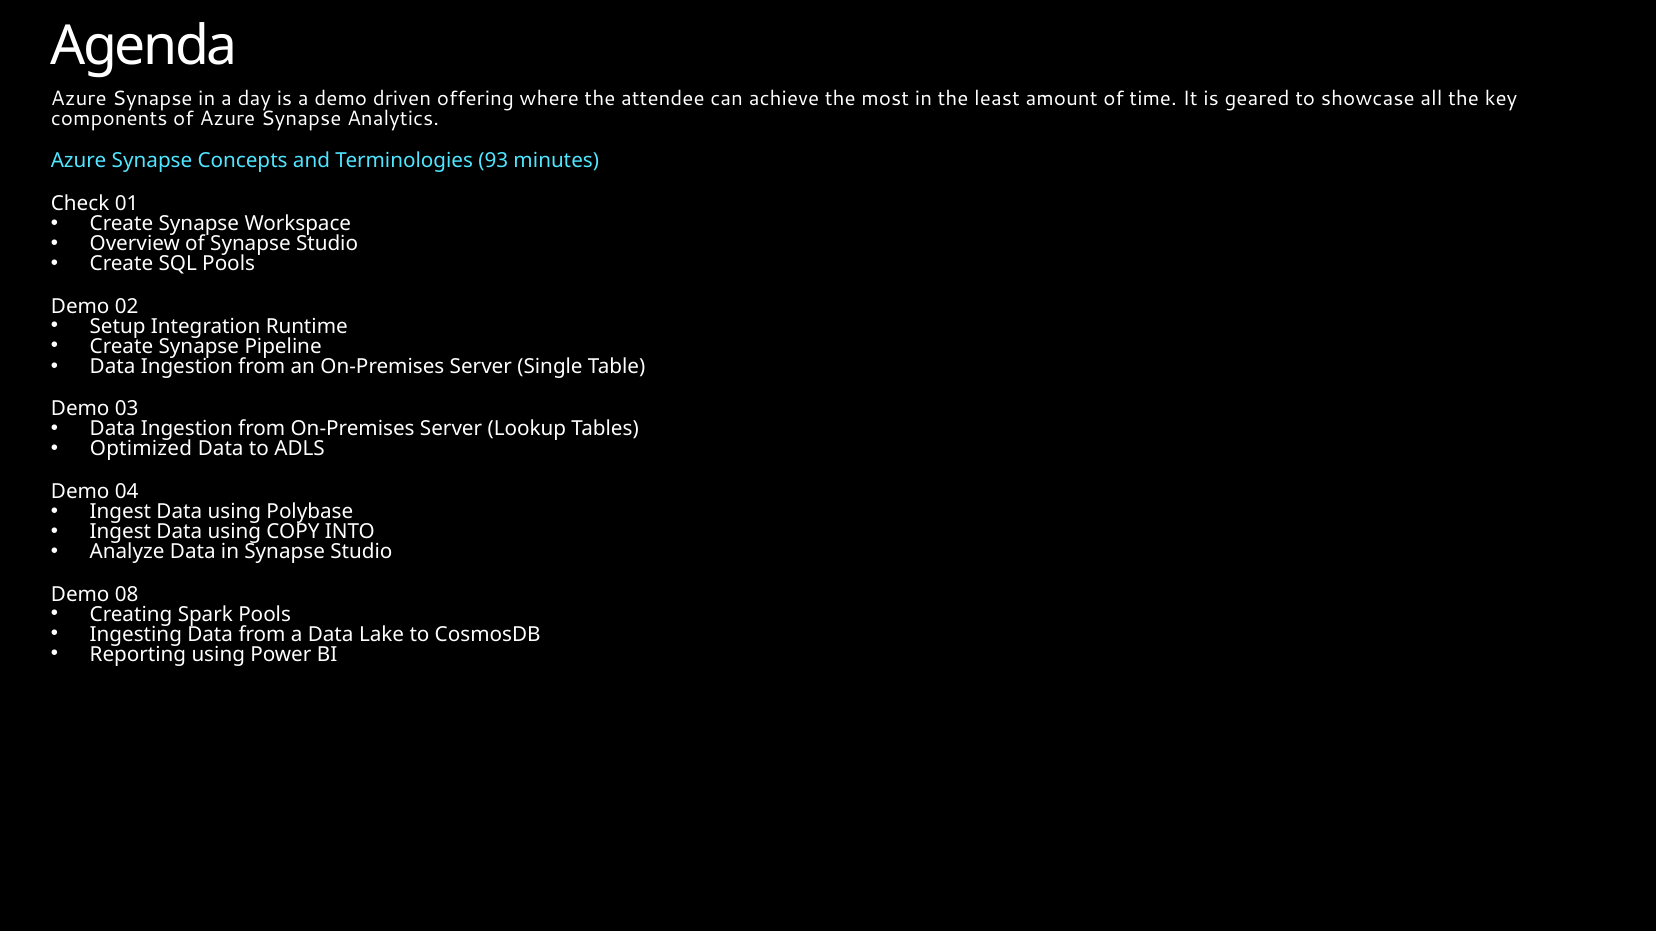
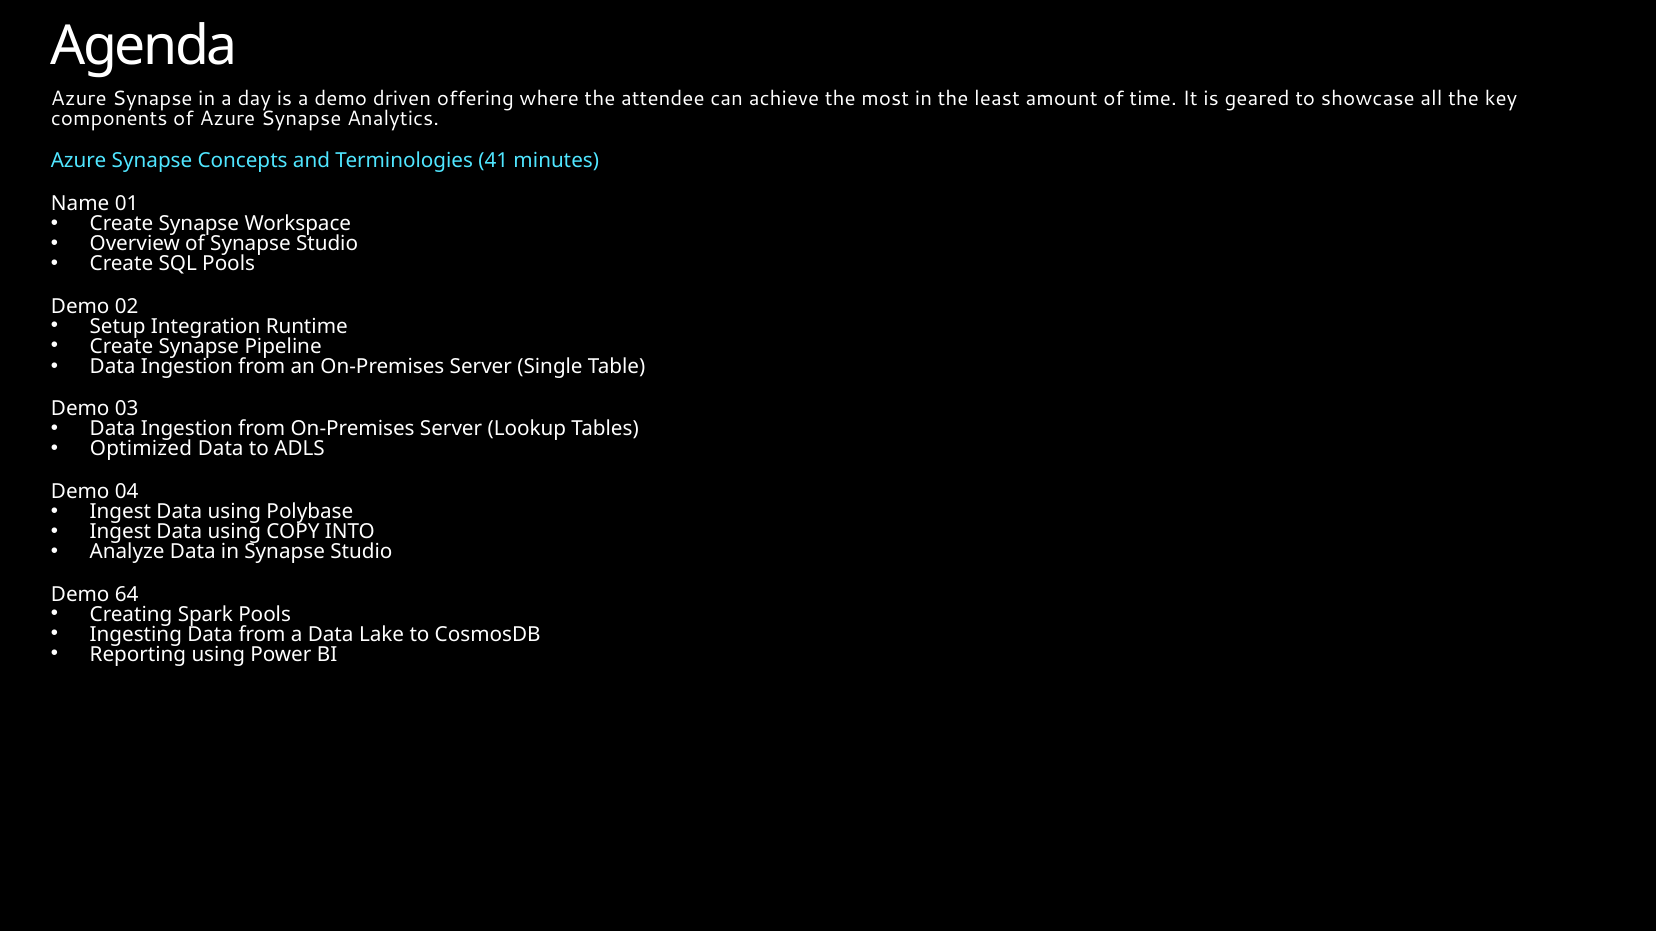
93: 93 -> 41 (493, 161)
Check: Check -> Name (80, 204)
08: 08 -> 64 (127, 595)
